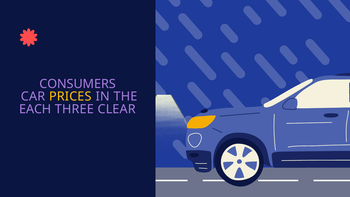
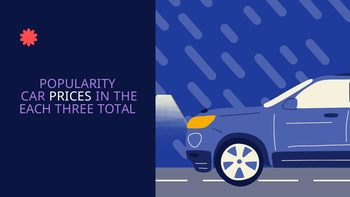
CONSUMERS: CONSUMERS -> POPULARITY (78, 84)
PRICES colour: yellow -> white (70, 96)
CLEAR: CLEAR -> TOTAL (117, 109)
